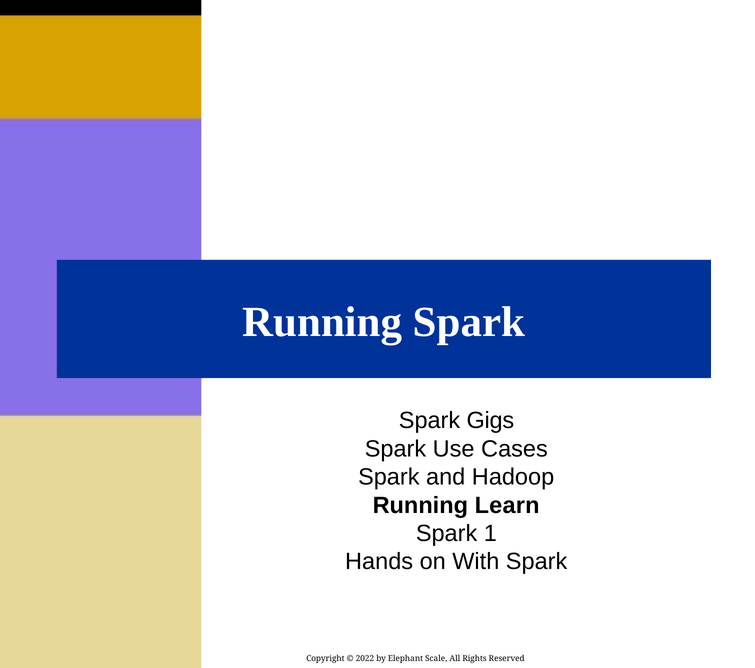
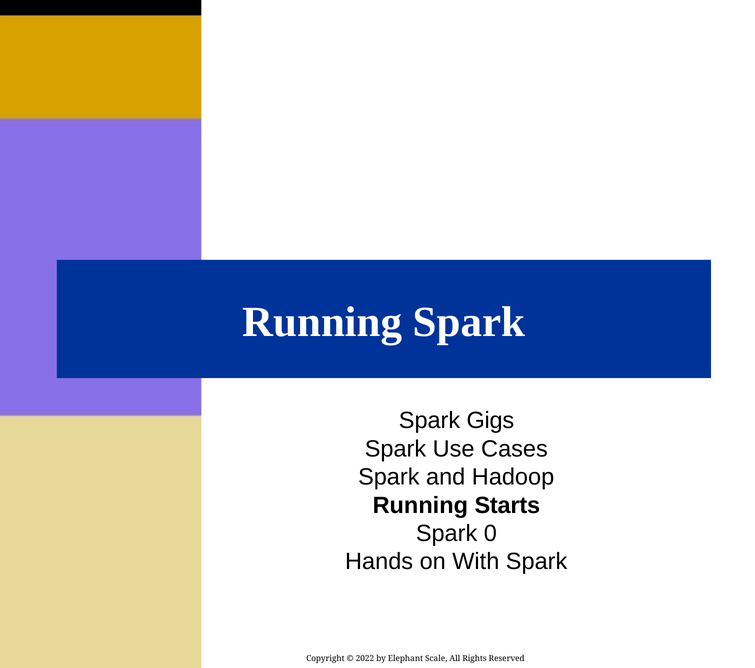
Learn: Learn -> Starts (507, 506)
1: 1 -> 0 (490, 534)
